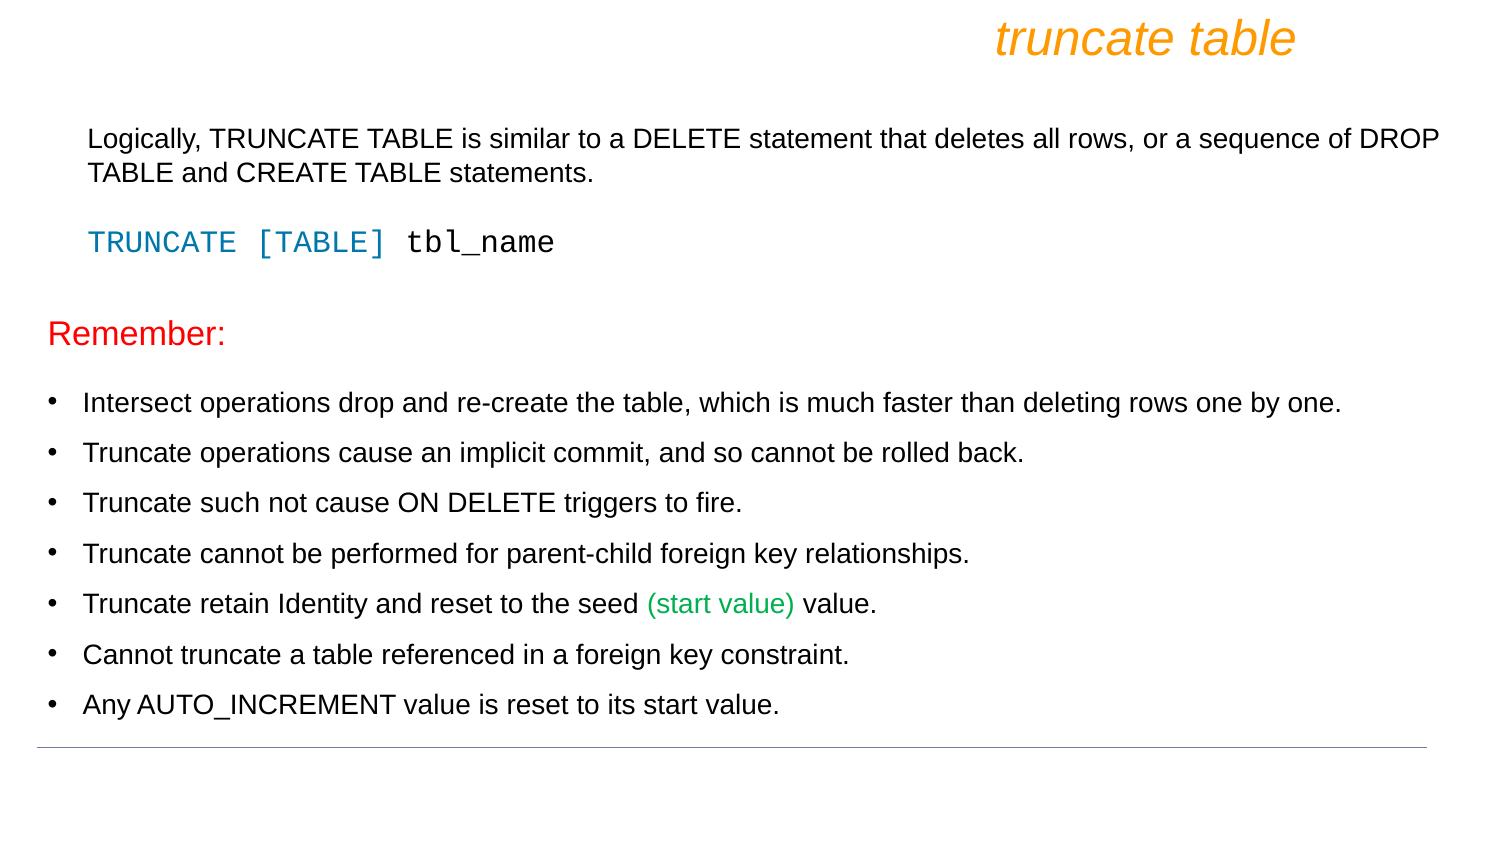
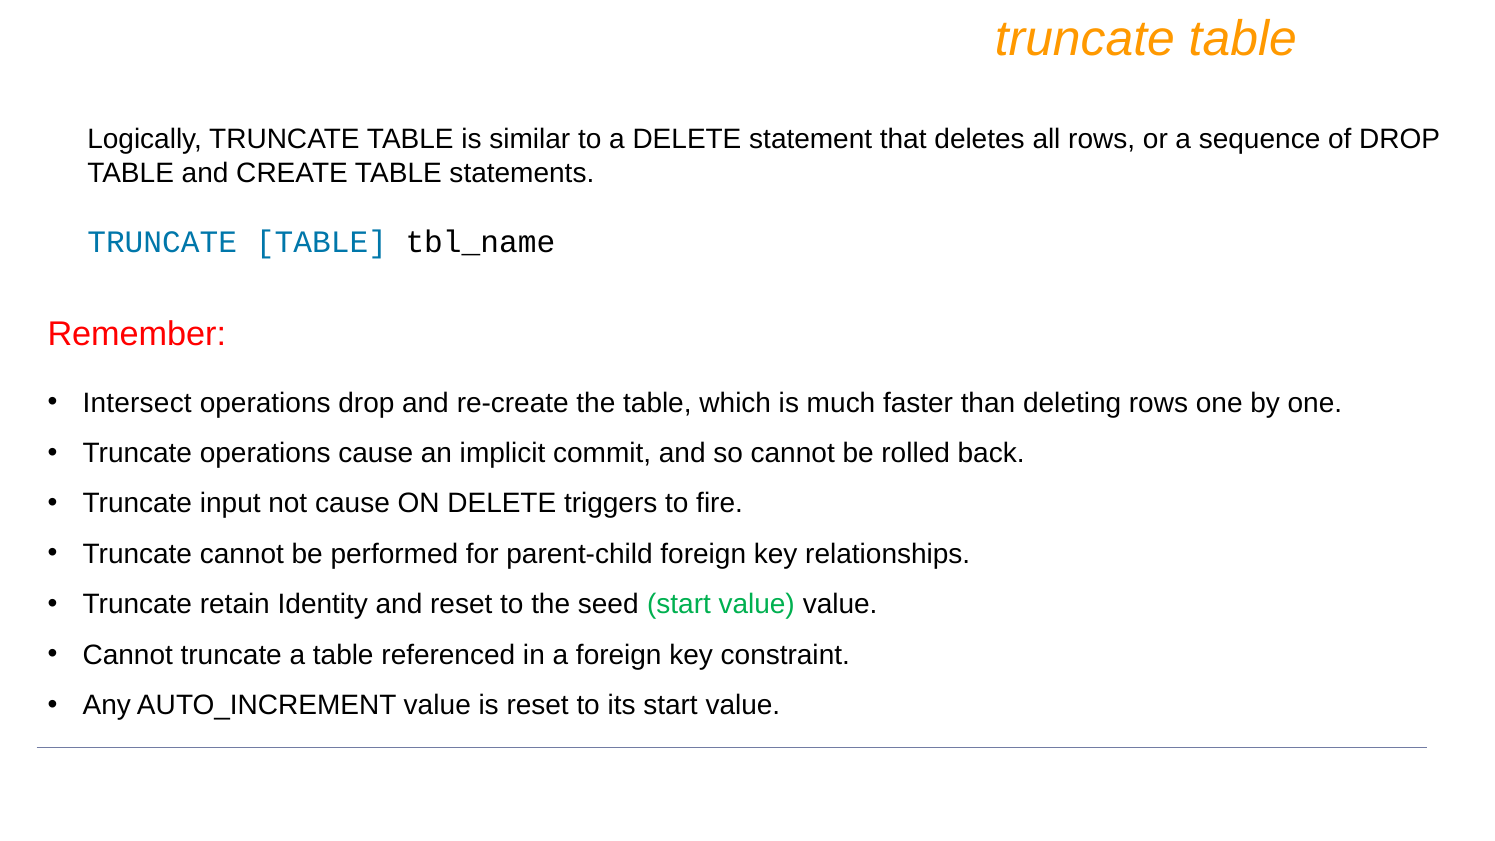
such: such -> input (230, 504)
